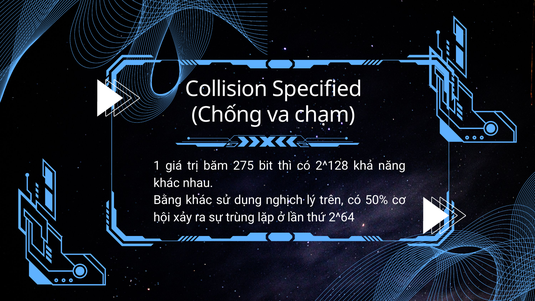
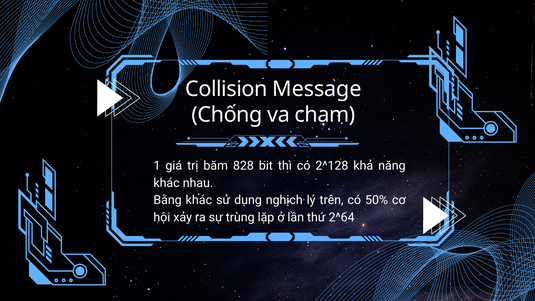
Specified: Specified -> Message (317, 89)
275: 275 -> 828 (243, 166)
